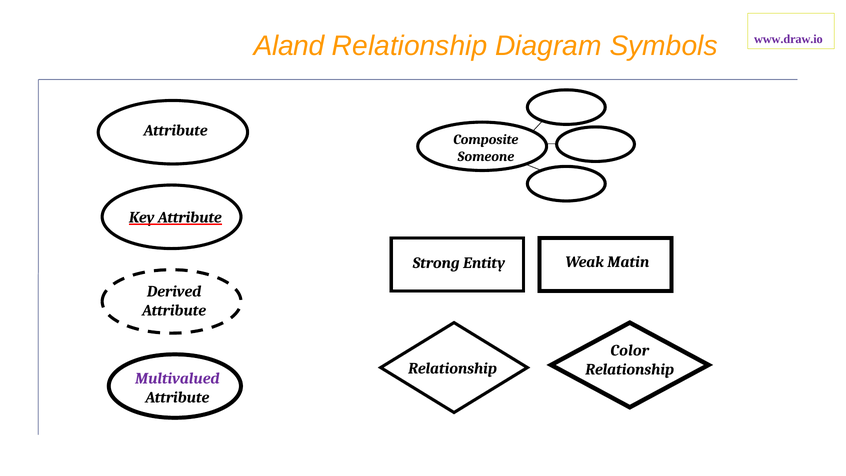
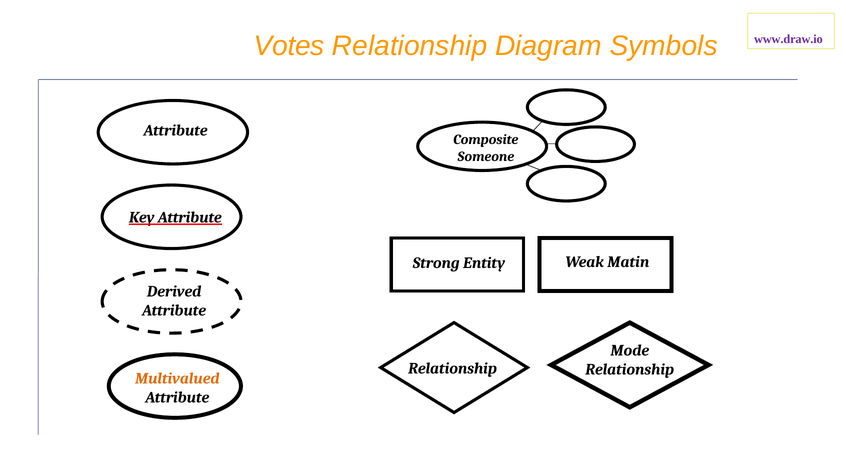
Aland: Aland -> Votes (289, 46)
Color: Color -> Mode (630, 350)
Multivalued colour: purple -> orange (177, 378)
